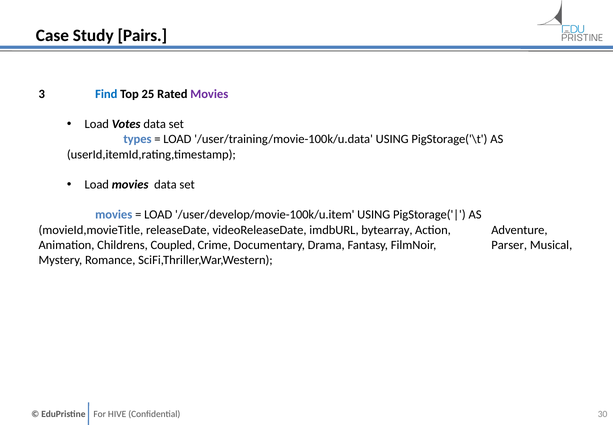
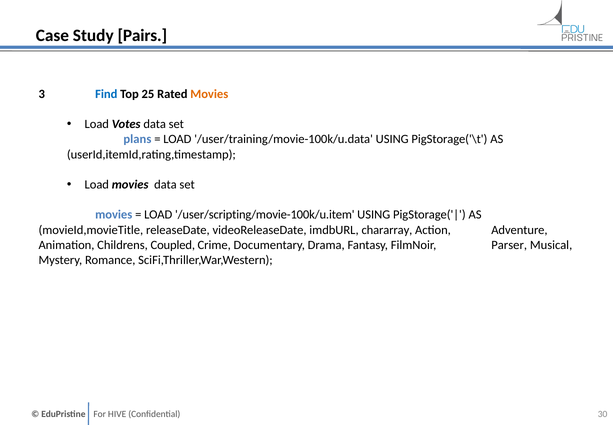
Movies colour: purple -> orange (209, 94)
types: types -> plans (137, 139)
/user/develop/movie-100k/u.item: /user/develop/movie-100k/u.item -> /user/scripting/movie-100k/u.item (265, 215)
bytearray: bytearray -> chararray (387, 230)
